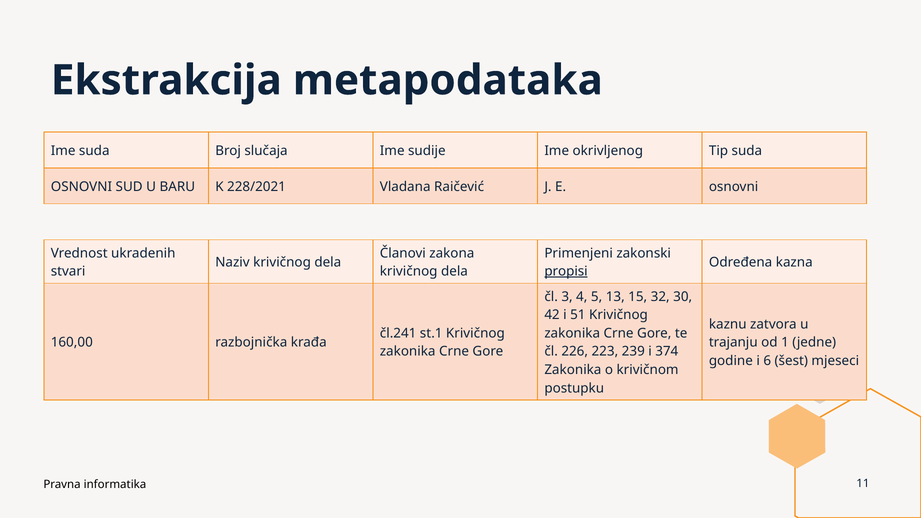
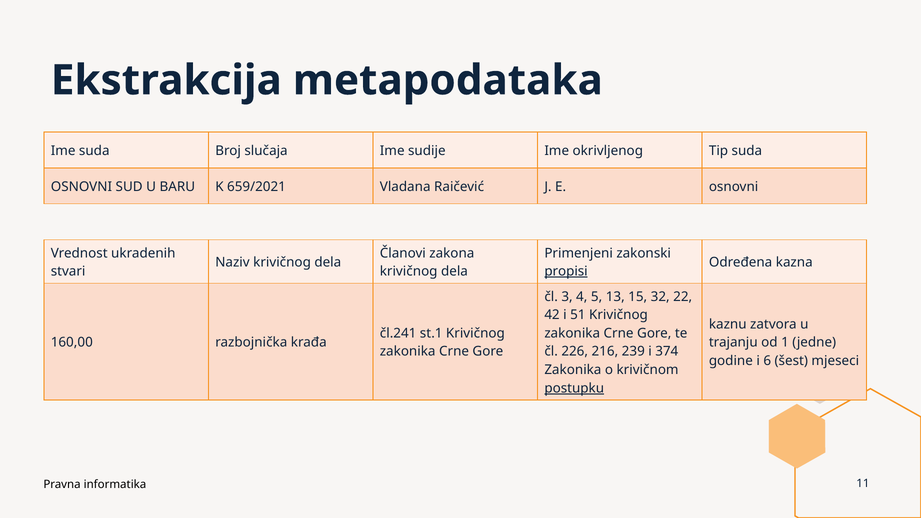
228/2021: 228/2021 -> 659/2021 (257, 187)
30: 30 -> 22 (683, 297)
223: 223 -> 216 (605, 352)
postupku underline: none -> present (574, 388)
